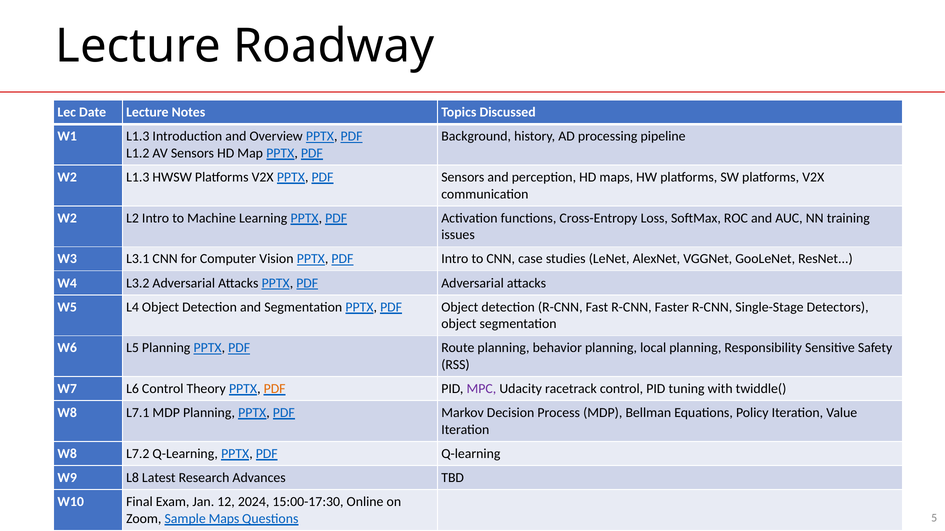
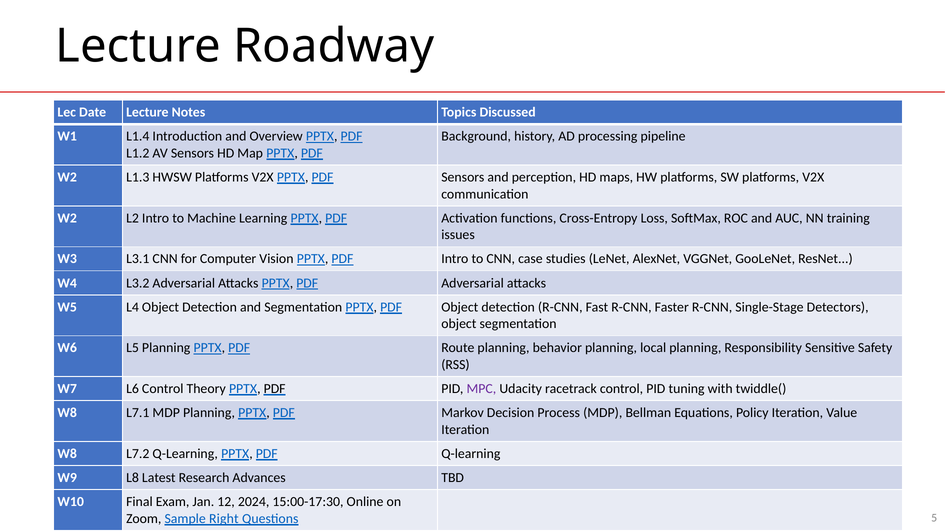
W1 L1.3: L1.3 -> L1.4 (138, 137)
PDF colour: orange -> black (275, 389)
Sample Maps: Maps -> Right (224, 519)
